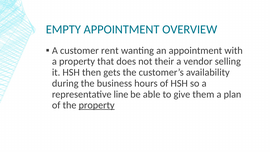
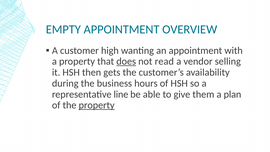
rent: rent -> high (110, 50)
does underline: none -> present (126, 61)
their: their -> read (164, 61)
